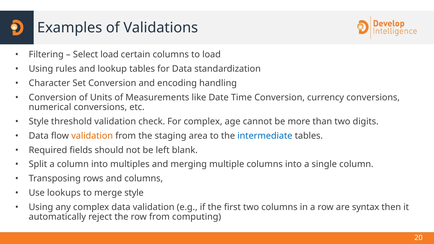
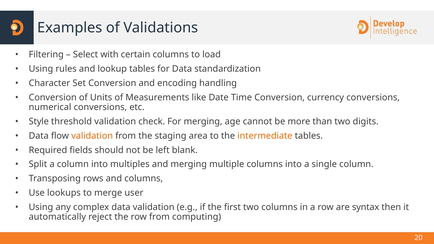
Select load: load -> with (109, 55)
For complex: complex -> merging (203, 122)
intermediate colour: blue -> orange (265, 136)
merge style: style -> user (134, 193)
